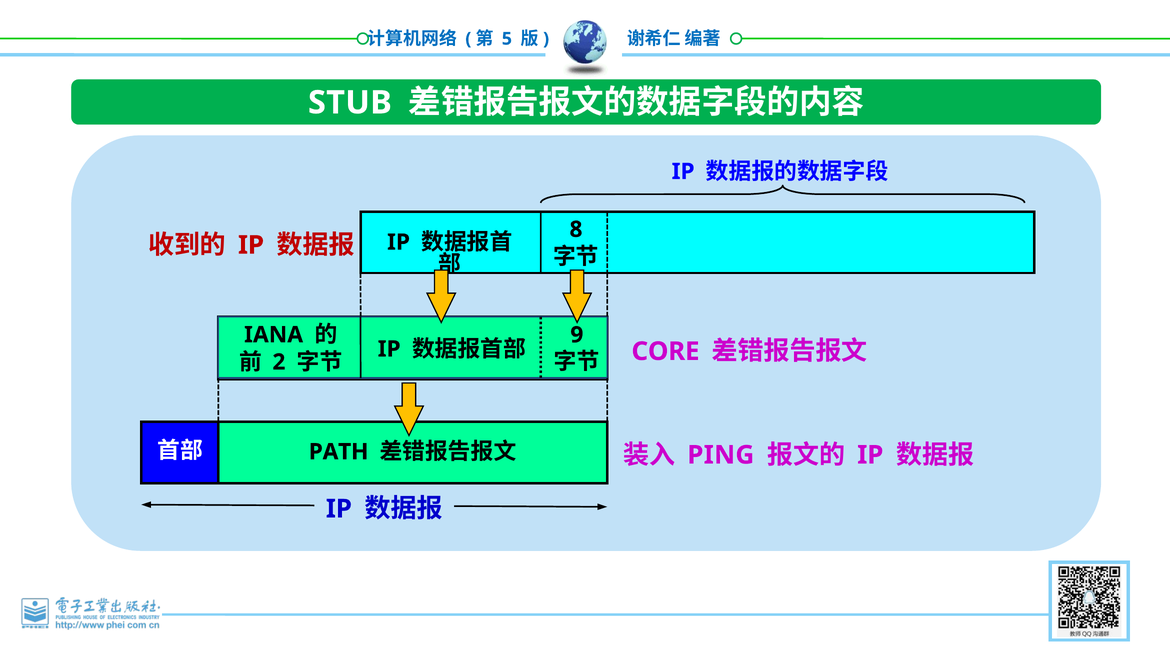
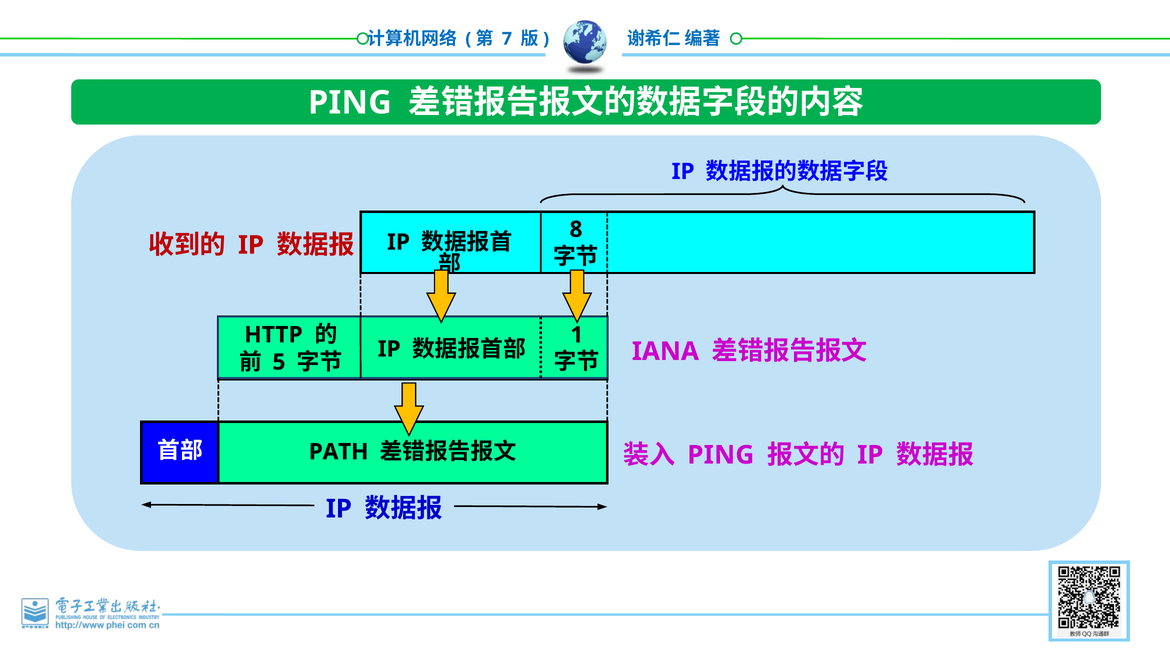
5: 5 -> 7 (507, 39)
STUB: STUB -> PING (350, 103)
IANA: IANA -> HTTP (273, 335)
9: 9 -> 1 (577, 335)
CORE: CORE -> IANA (665, 352)
2: 2 -> 5 (279, 362)
